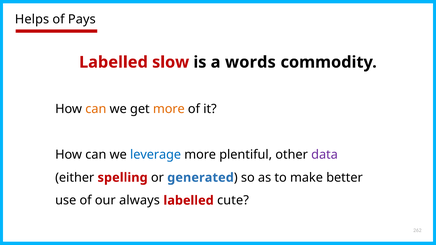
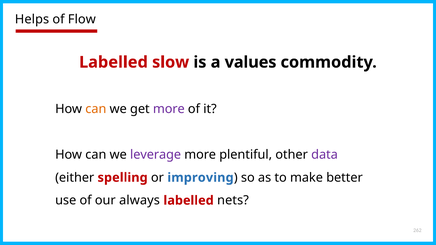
Pays: Pays -> Flow (82, 19)
words: words -> values (251, 62)
more colour: orange -> purple (169, 109)
leverage colour: blue -> purple (156, 155)
generated: generated -> improving (200, 178)
cute: cute -> nets (233, 201)
